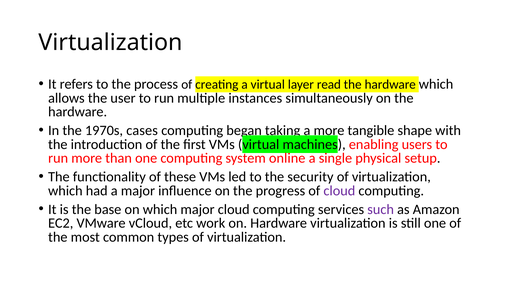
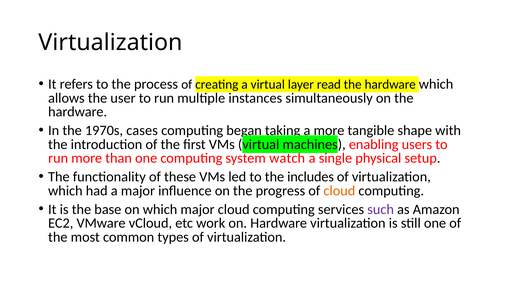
online: online -> watch (287, 158)
security: security -> includes (311, 177)
cloud colour: purple -> orange (339, 191)
